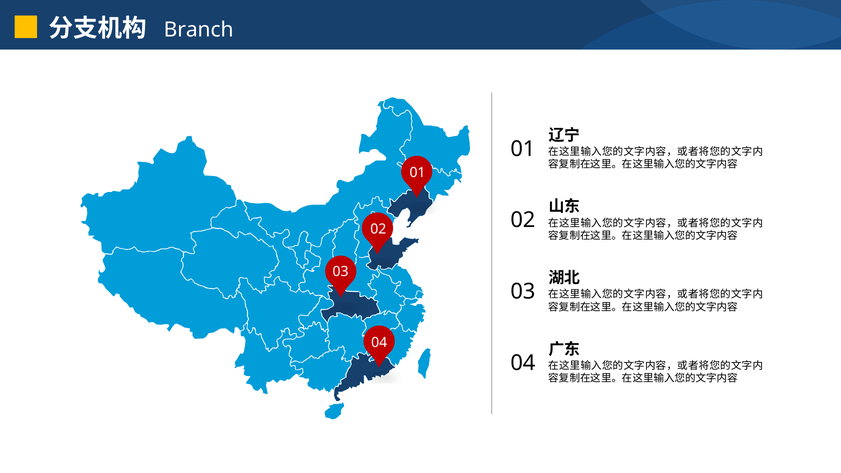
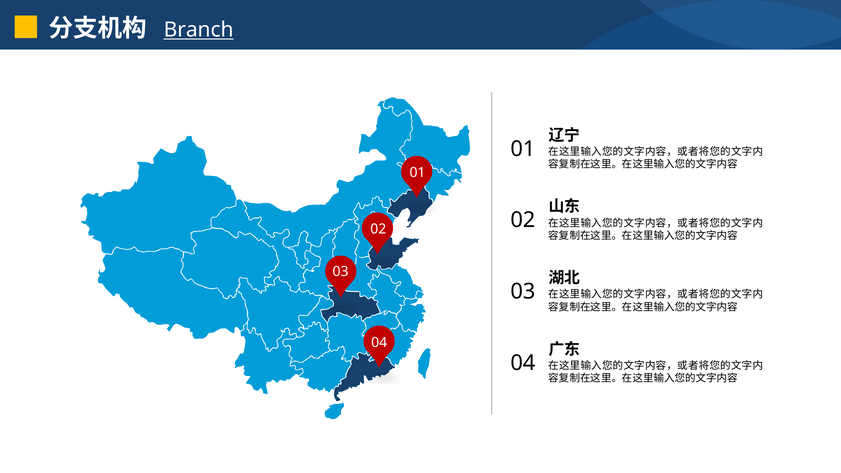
Branch underline: none -> present (199, 30)
